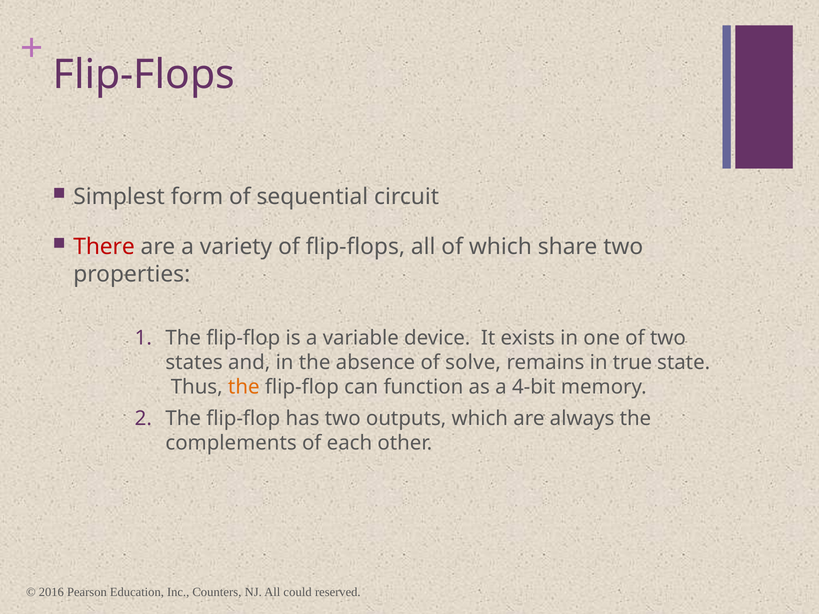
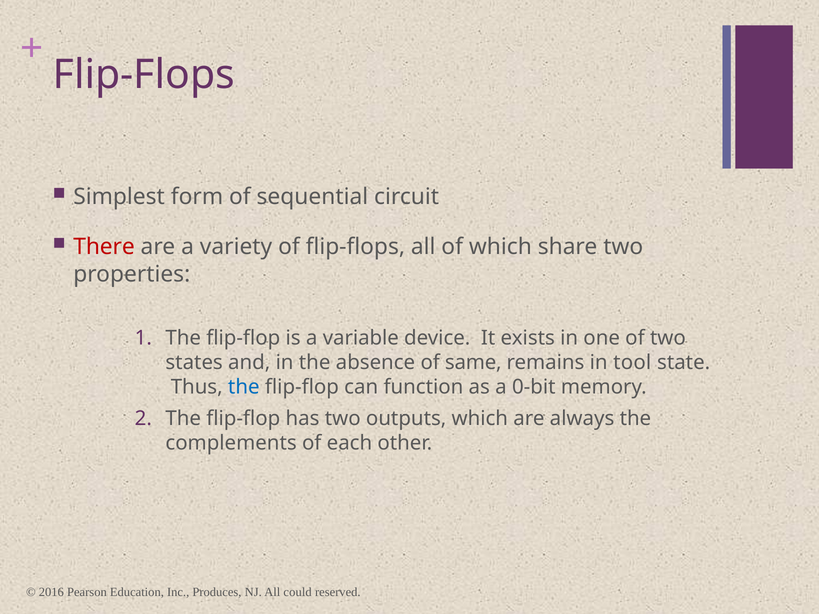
solve: solve -> same (473, 363)
true: true -> tool (632, 363)
the colour: orange -> blue (244, 387)
4-bit: 4-bit -> 0-bit (534, 387)
Counters: Counters -> Produces (217, 593)
